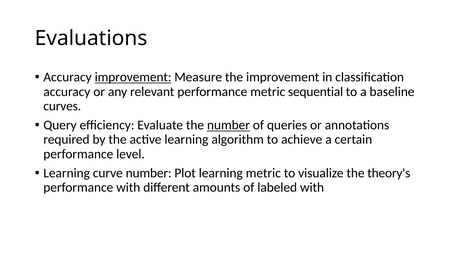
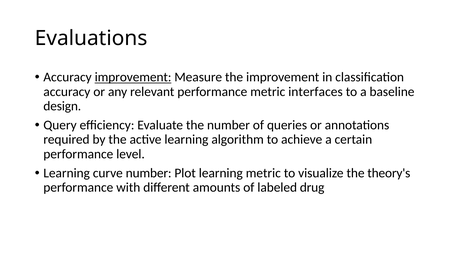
sequential: sequential -> interfaces (315, 92)
curves: curves -> design (62, 106)
number underline: present -> none (228, 125)
labeled with: with -> drug (312, 188)
